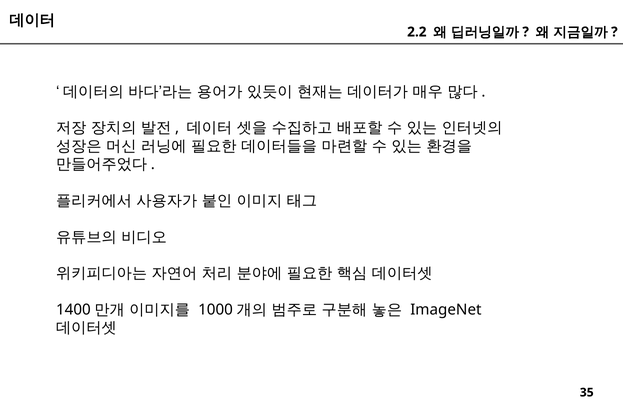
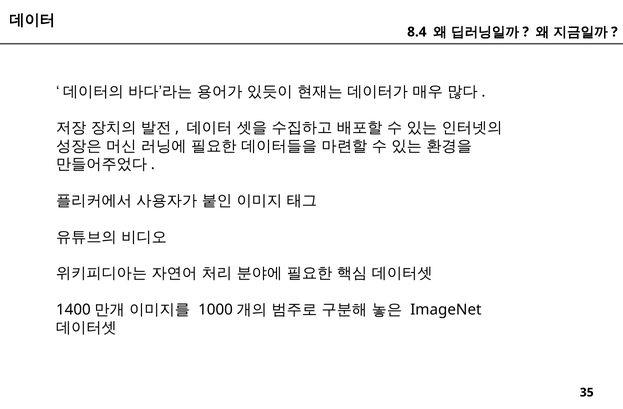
2.2: 2.2 -> 8.4 (417, 32)
